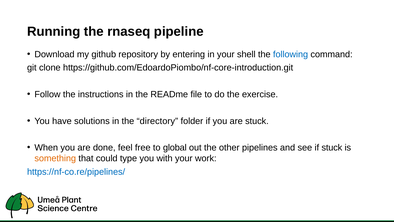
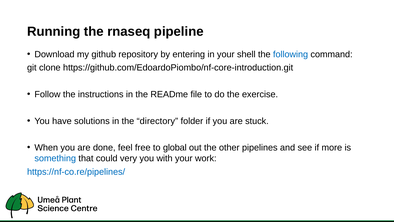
if stuck: stuck -> more (332, 147)
something colour: orange -> blue (55, 158)
type: type -> very (129, 158)
